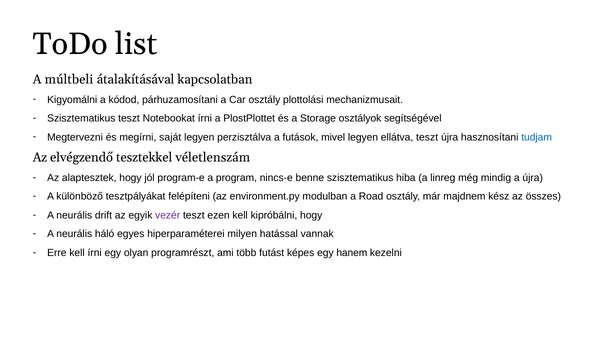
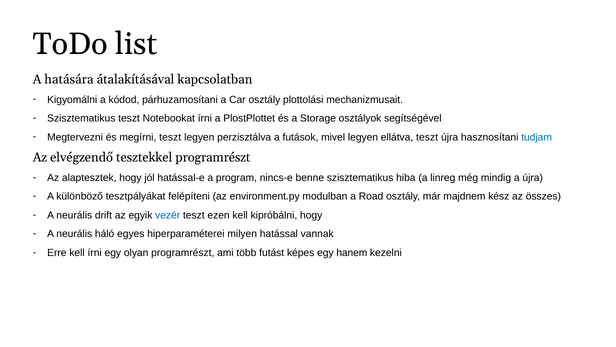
múltbeli: múltbeli -> hatására (69, 79)
megírni saját: saját -> teszt (170, 137)
tesztekkel véletlenszám: véletlenszám -> programrészt (213, 157)
program-e: program-e -> hatással-e (181, 178)
vezér colour: purple -> blue (168, 215)
